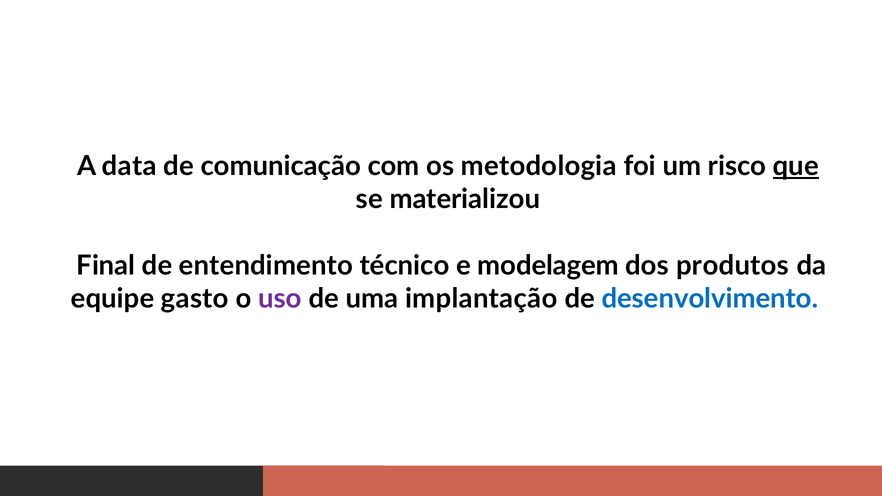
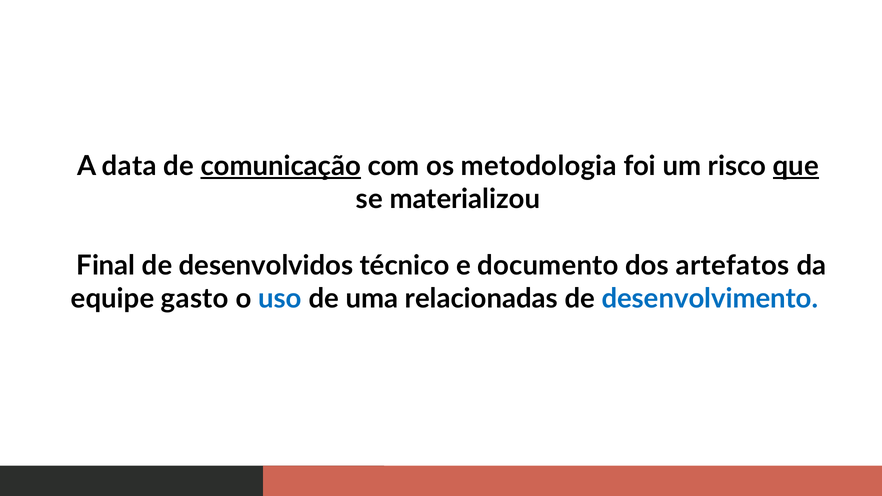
comunicação underline: none -> present (281, 166)
entendimento: entendimento -> desenvolvidos (266, 266)
modelagem: modelagem -> documento (548, 266)
produtos: produtos -> artefatos (733, 266)
uso colour: purple -> blue (280, 299)
implantação: implantação -> relacionadas (481, 299)
